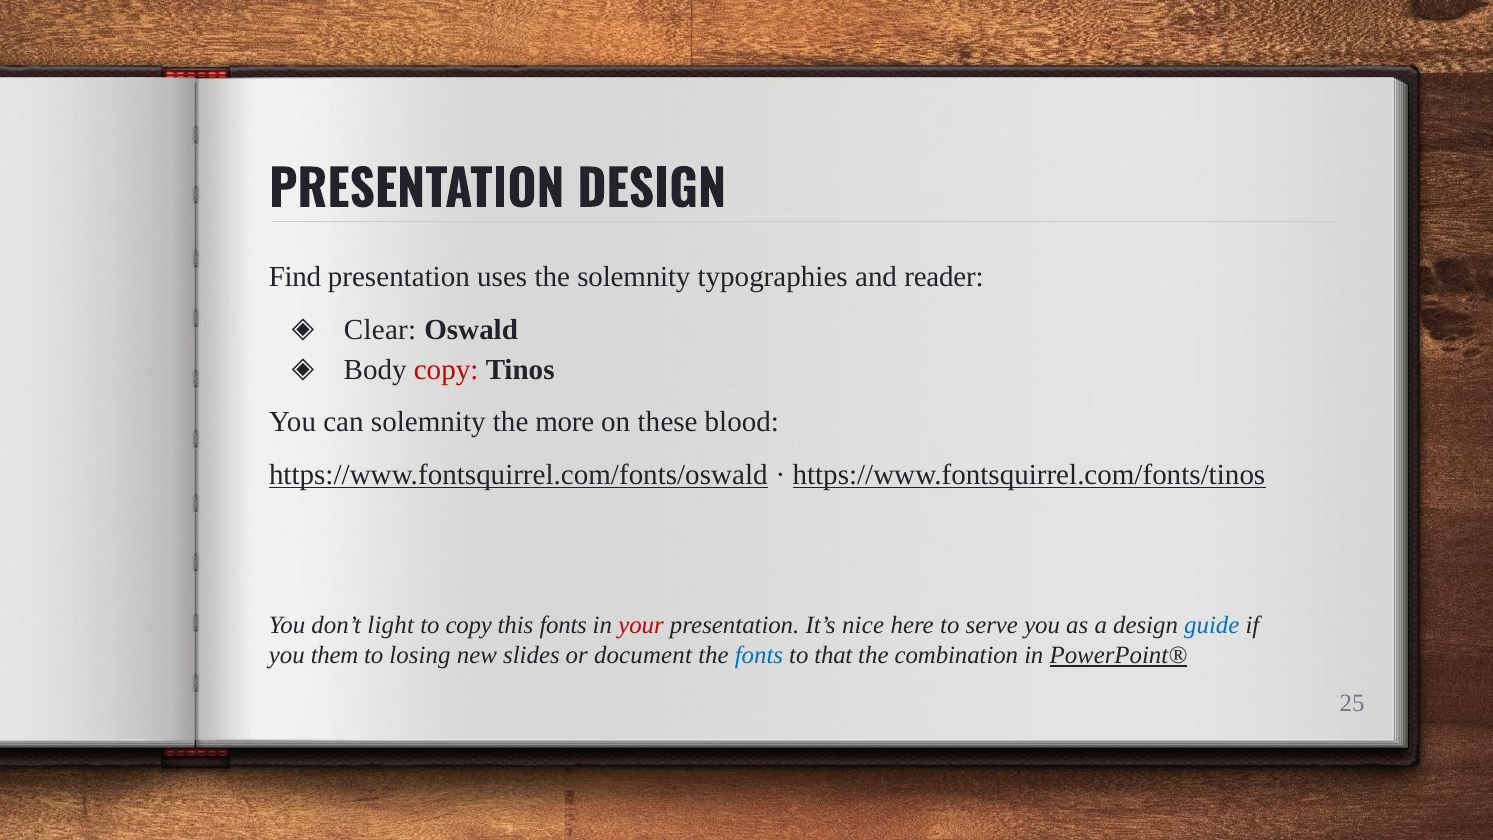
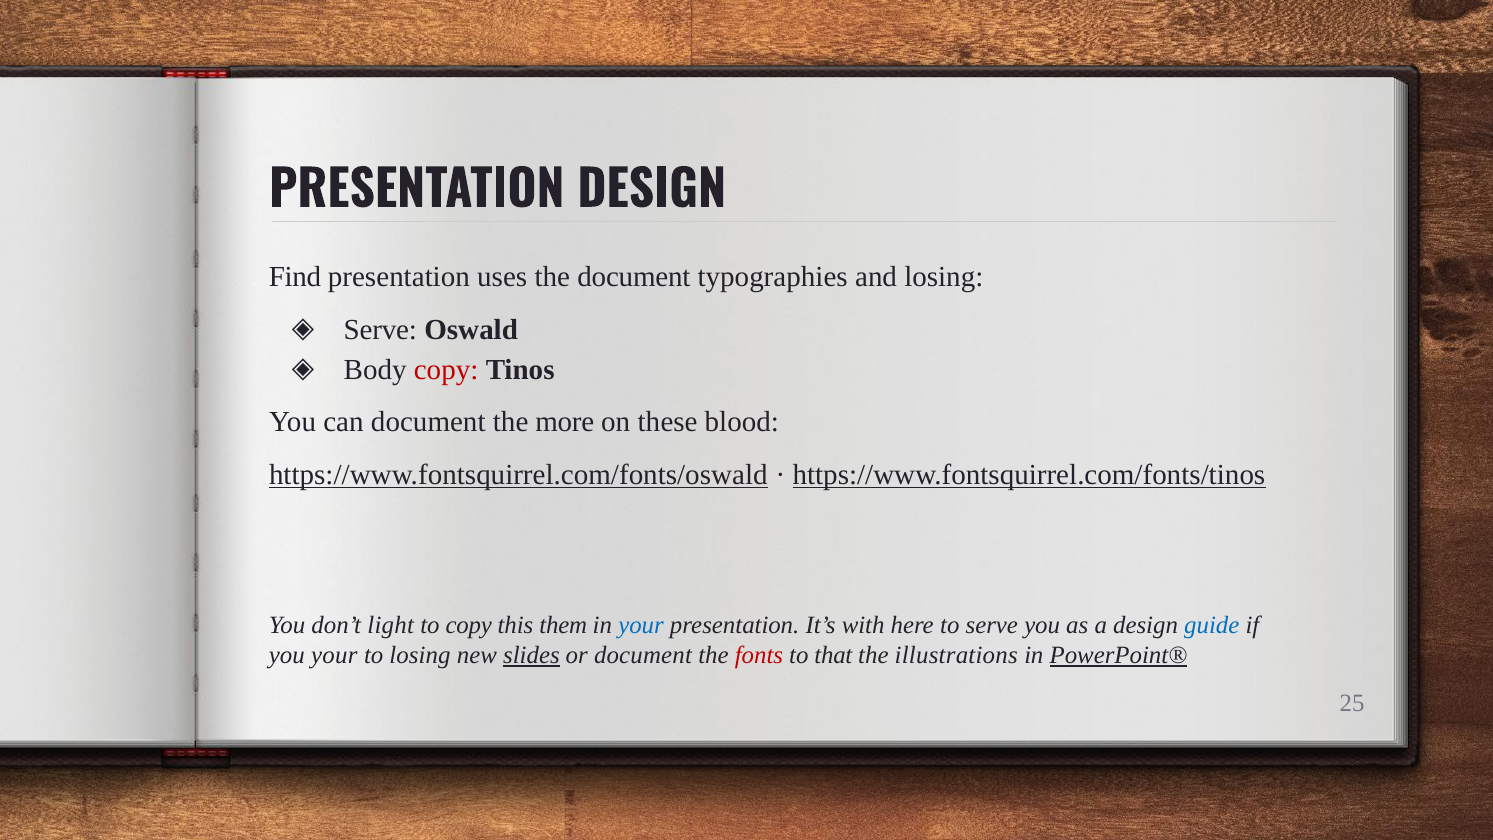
the solemnity: solemnity -> document (634, 277)
and reader: reader -> losing (944, 277)
Clear: Clear -> Serve (380, 330)
can solemnity: solemnity -> document (428, 422)
this fonts: fonts -> them (563, 626)
your colour: red -> blue (641, 626)
nice: nice -> with (863, 626)
you them: them -> your (334, 655)
slides underline: none -> present (531, 655)
fonts colour: blue -> red (759, 655)
combination: combination -> illustrations (956, 655)
